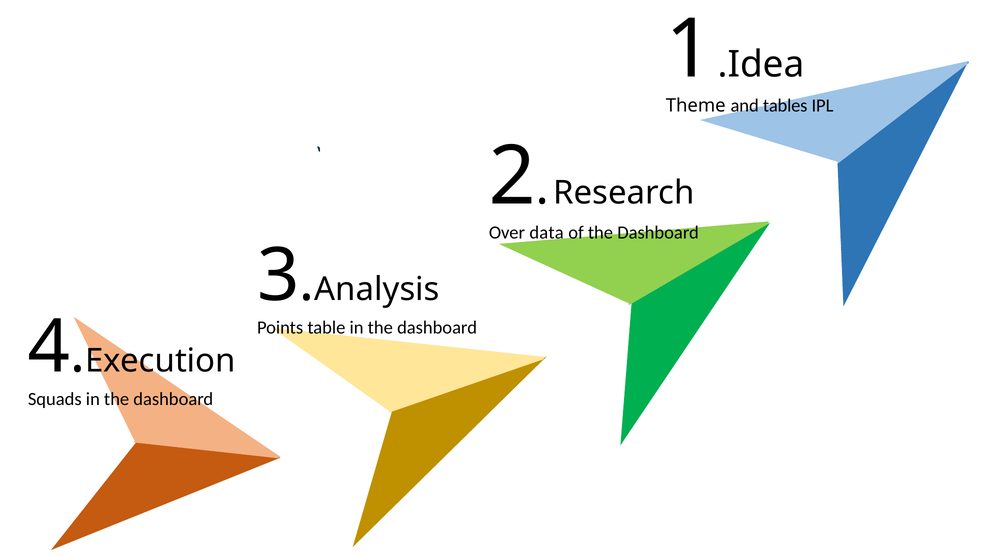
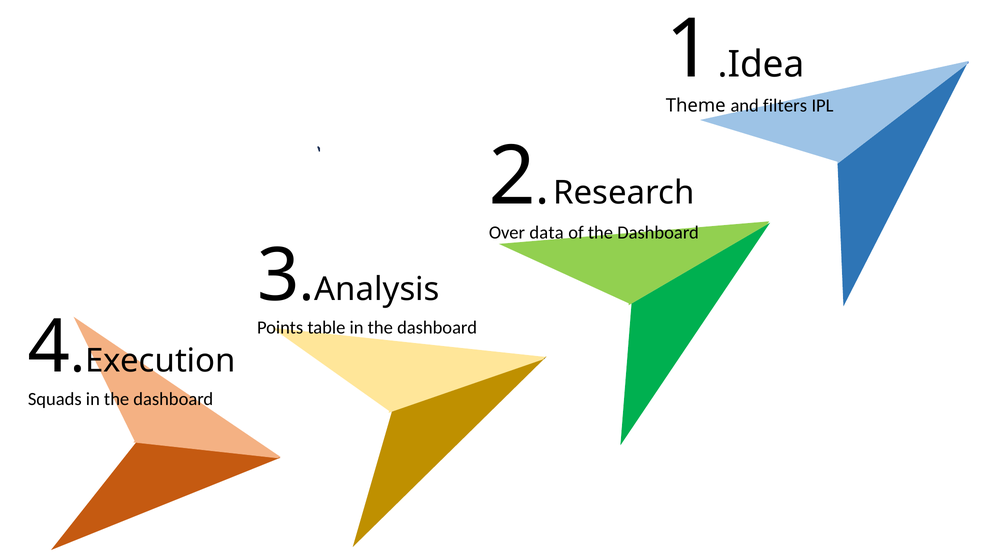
tables: tables -> filters (785, 106)
